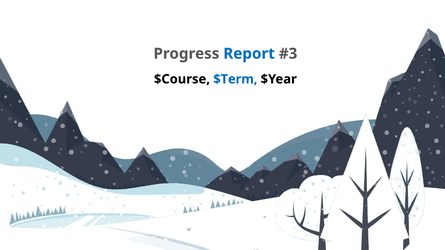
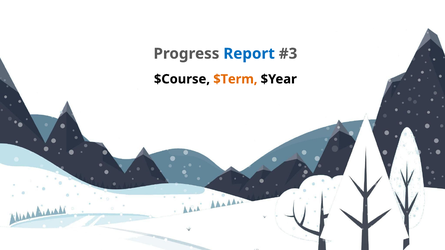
$Term colour: blue -> orange (235, 79)
